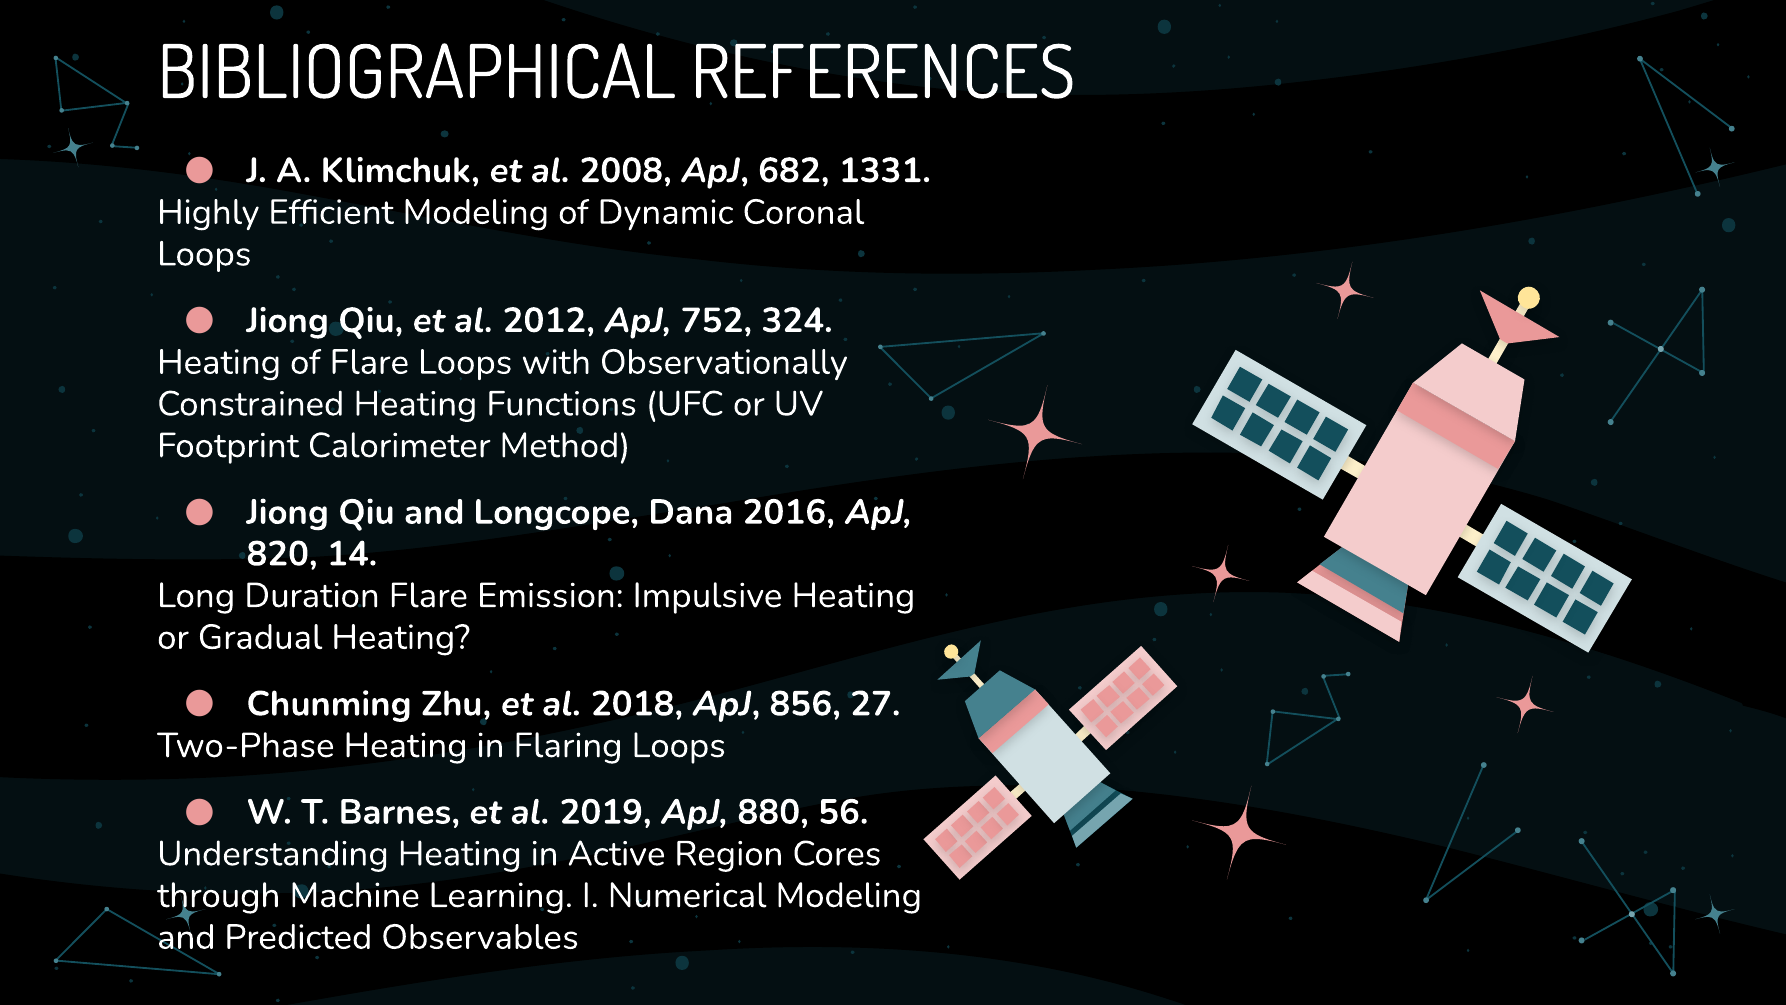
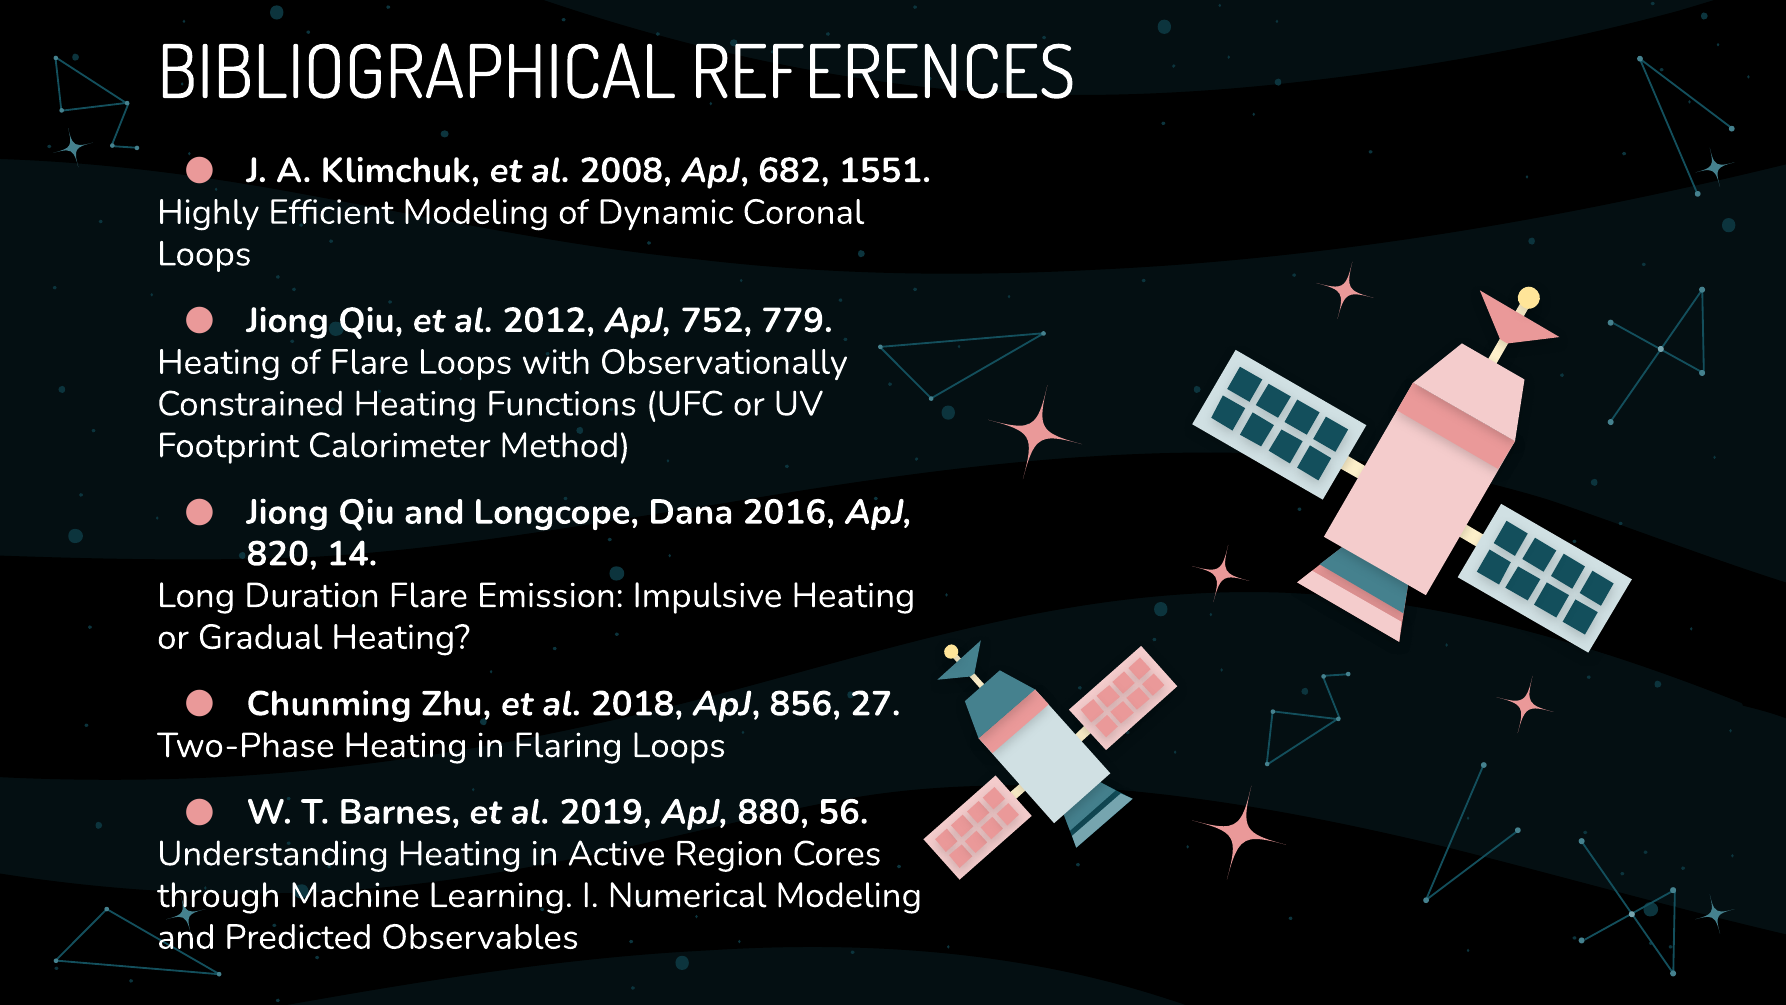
1331: 1331 -> 1551 (885, 171)
324: 324 -> 779 (797, 320)
